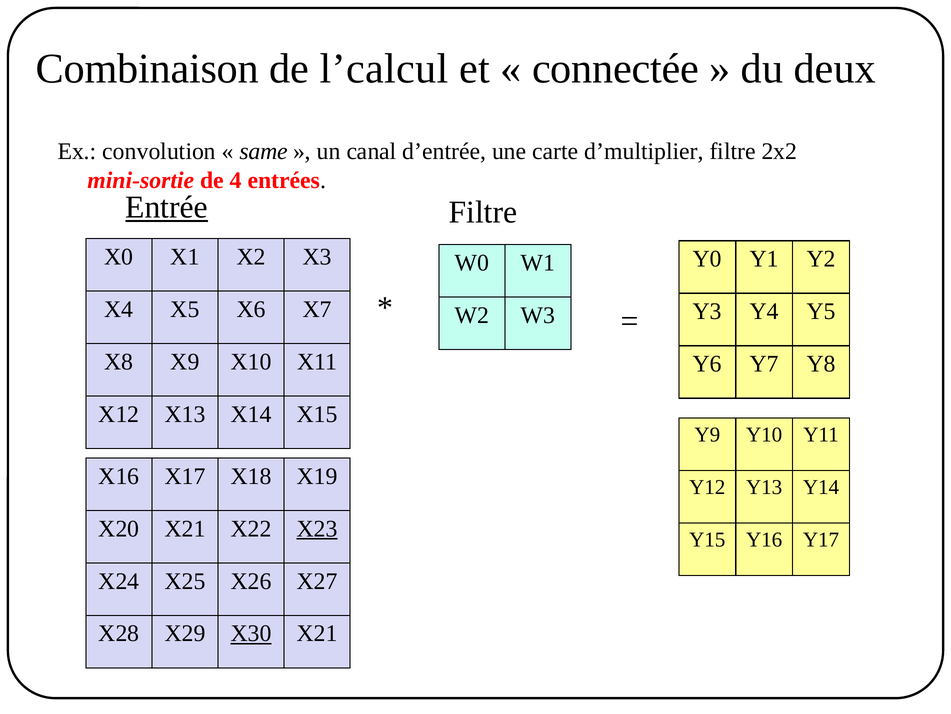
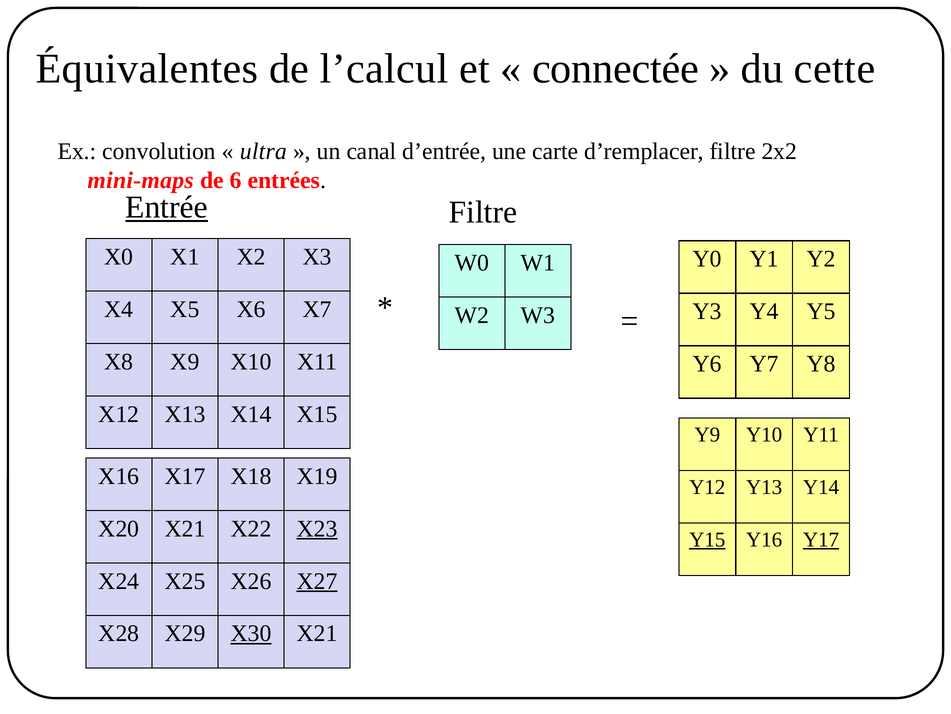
Combinaison: Combinaison -> Équivalentes (147, 69)
deux: deux -> cette (835, 69)
same: same -> ultra (263, 151)
d’multiplier: d’multiplier -> d’remplacer (644, 151)
mini-sortie: mini-sortie -> mini-maps (141, 180)
4: 4 -> 6 (236, 180)
Y15 underline: none -> present (707, 539)
Y17 underline: none -> present (821, 539)
X27 underline: none -> present (317, 581)
